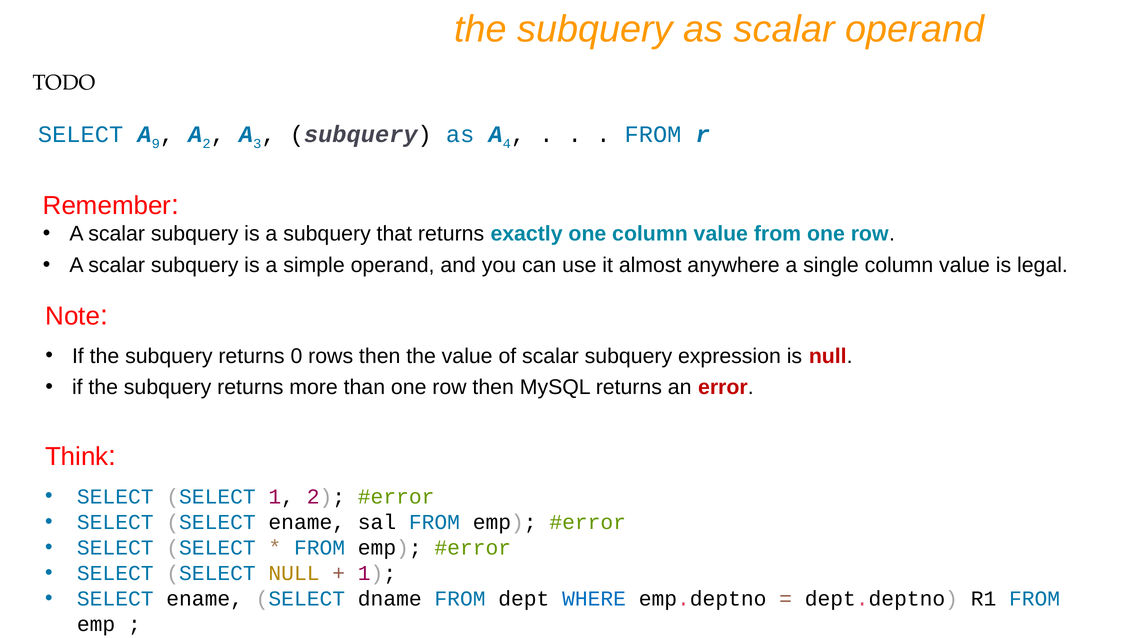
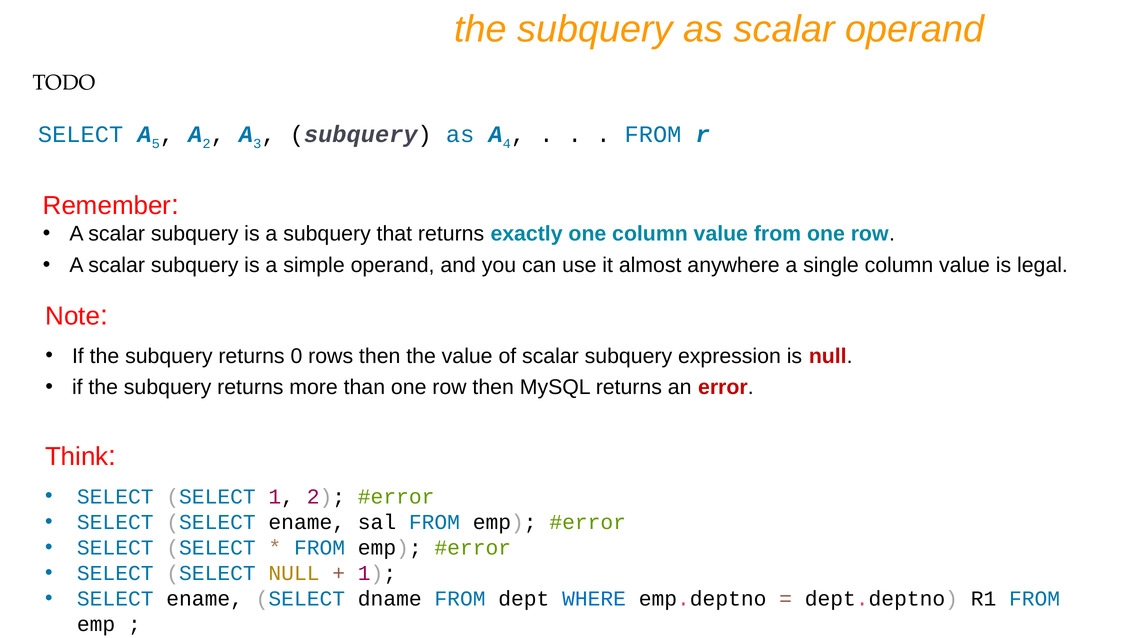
9: 9 -> 5 (156, 144)
